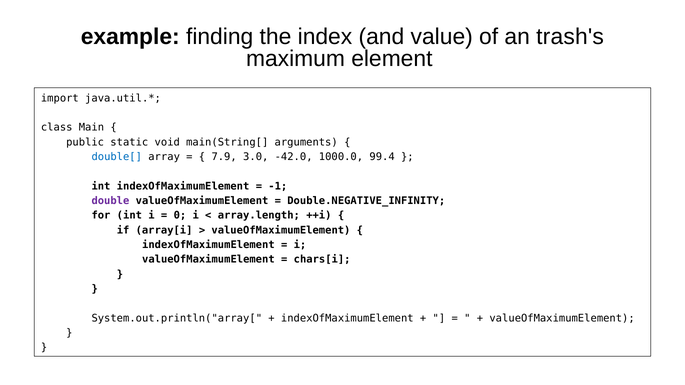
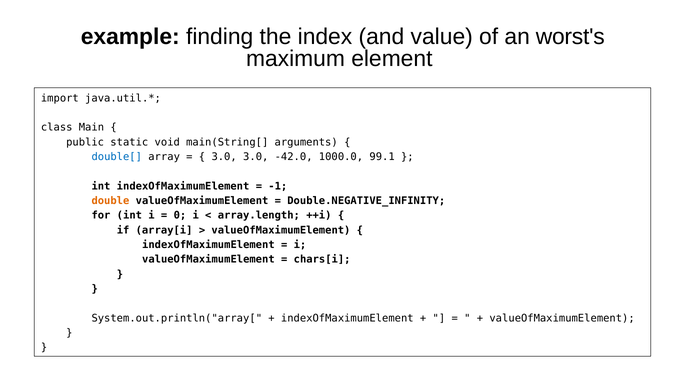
trash's: trash's -> worst's (570, 37)
7.9: 7.9 -> 3.0 (224, 157)
99.4: 99.4 -> 99.1 (382, 157)
double colour: purple -> orange (110, 201)
